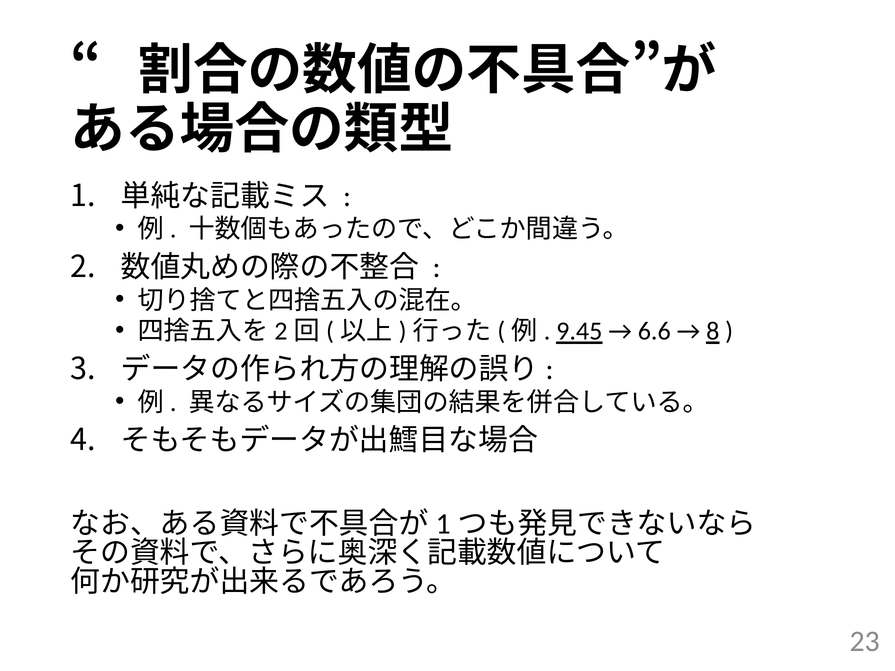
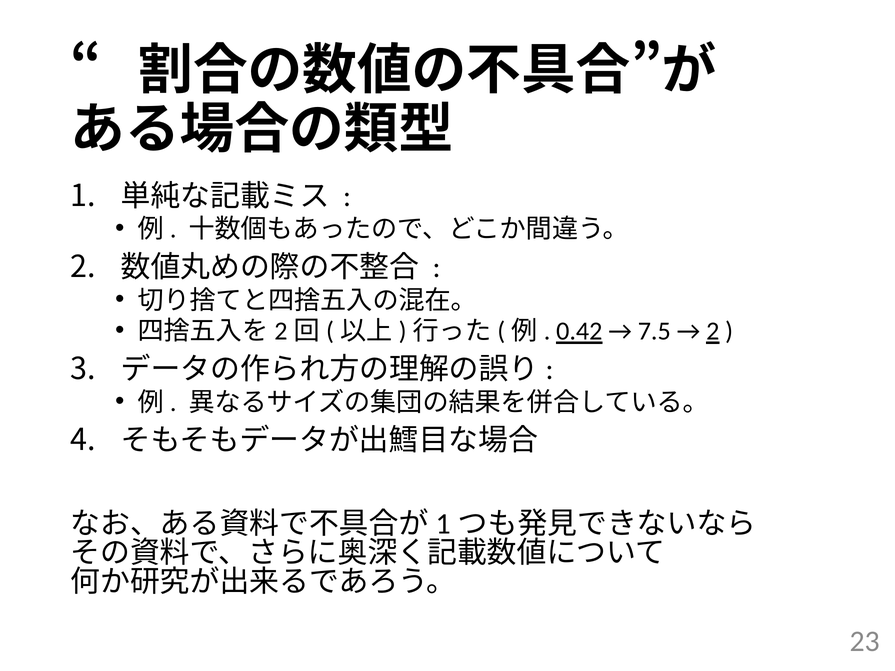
9.45: 9.45 -> 0.42 (579, 331)
6.6: 6.6 -> 7.5 (654, 331)
8: 8 -> 2 (713, 331)
